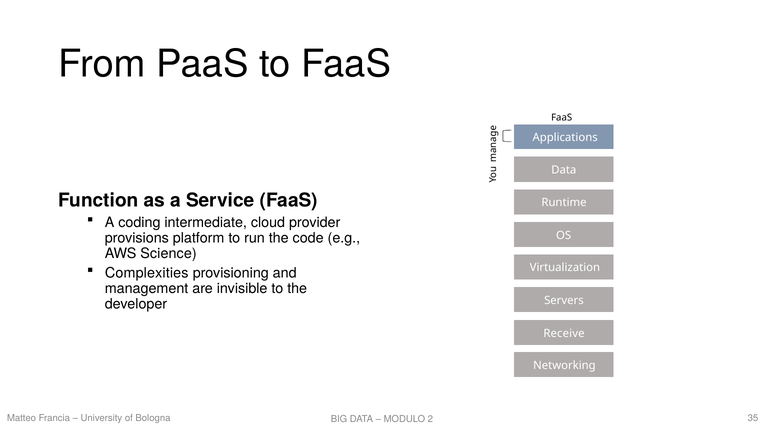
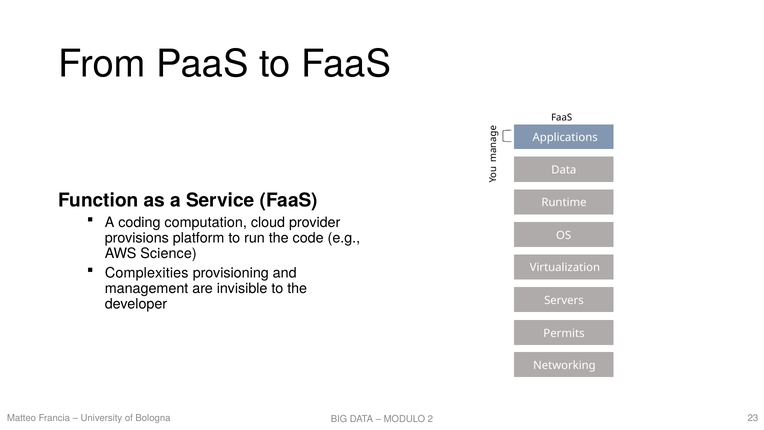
intermediate: intermediate -> computation (206, 222)
Receive: Receive -> Permits (564, 333)
35: 35 -> 23 (753, 418)
